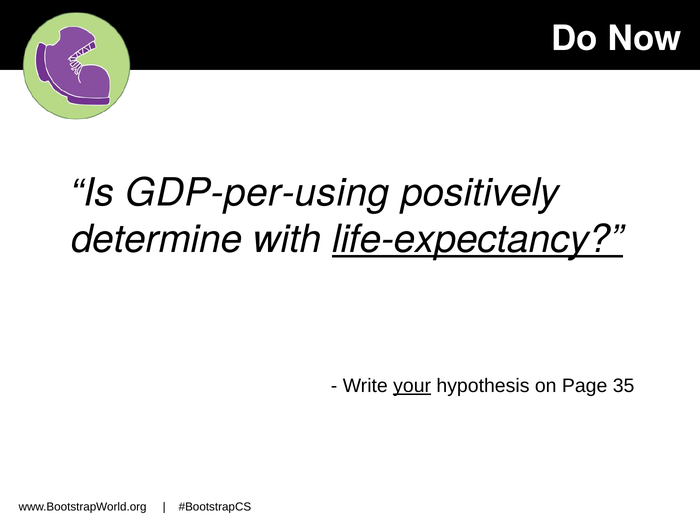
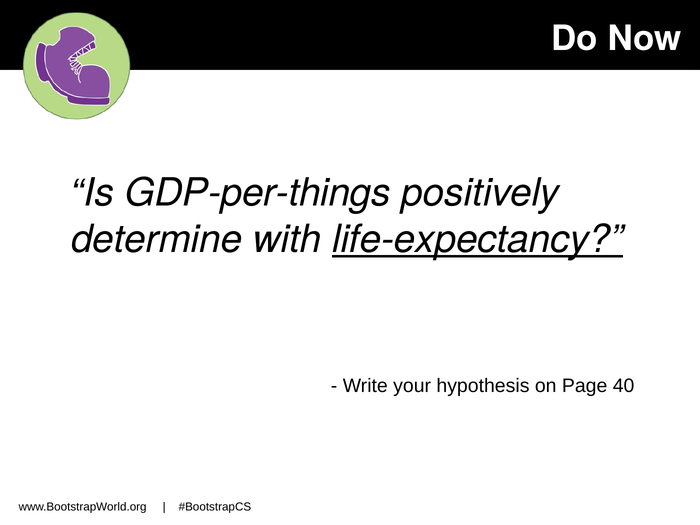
GDP-per-using: GDP-per-using -> GDP-per-things (258, 193)
your underline: present -> none (412, 386)
35: 35 -> 40 (624, 386)
